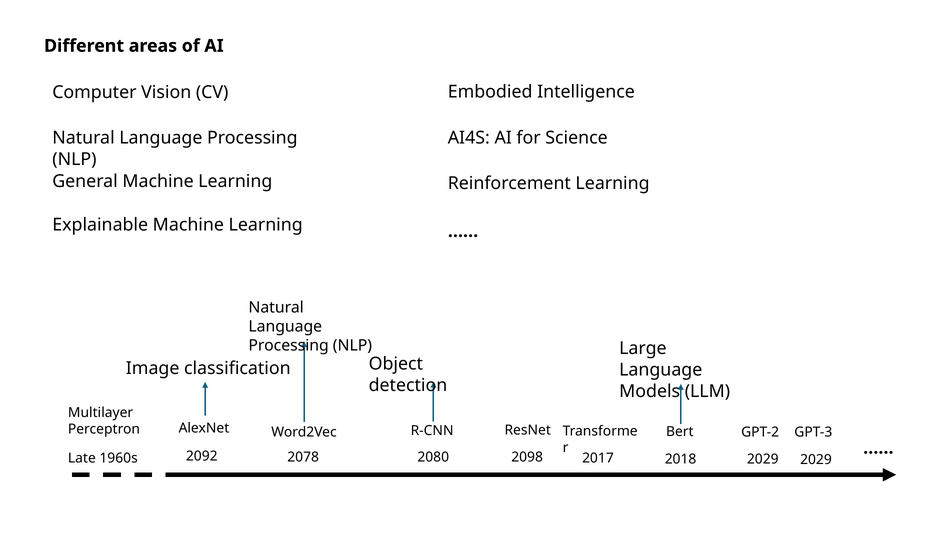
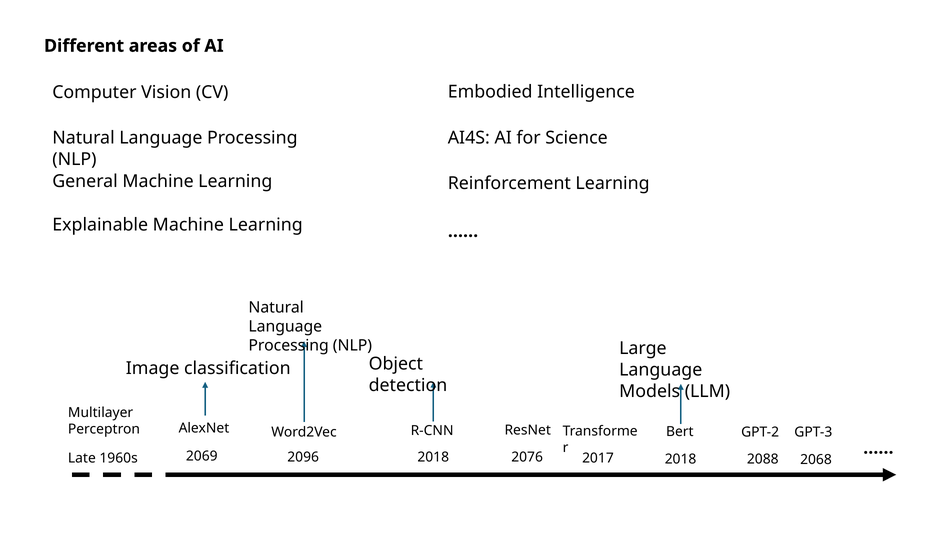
2092: 2092 -> 2069 (202, 456)
2078: 2078 -> 2096 (303, 457)
2098: 2098 -> 2076 (527, 457)
2080: 2080 -> 2018 (433, 457)
2029: 2029 -> 2088 (763, 459)
2029: 2029 -> 2068 (816, 459)
